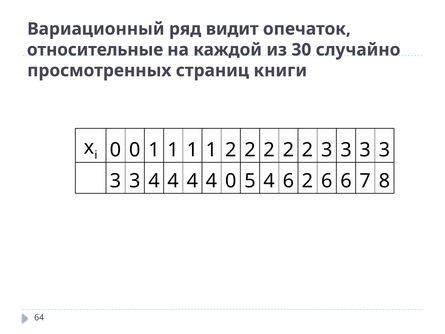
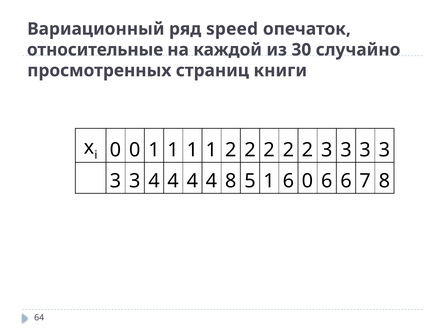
видит: видит -> speed (232, 29)
4 0: 0 -> 8 (231, 181)
5 4: 4 -> 1 (269, 181)
6 2: 2 -> 0 (308, 181)
